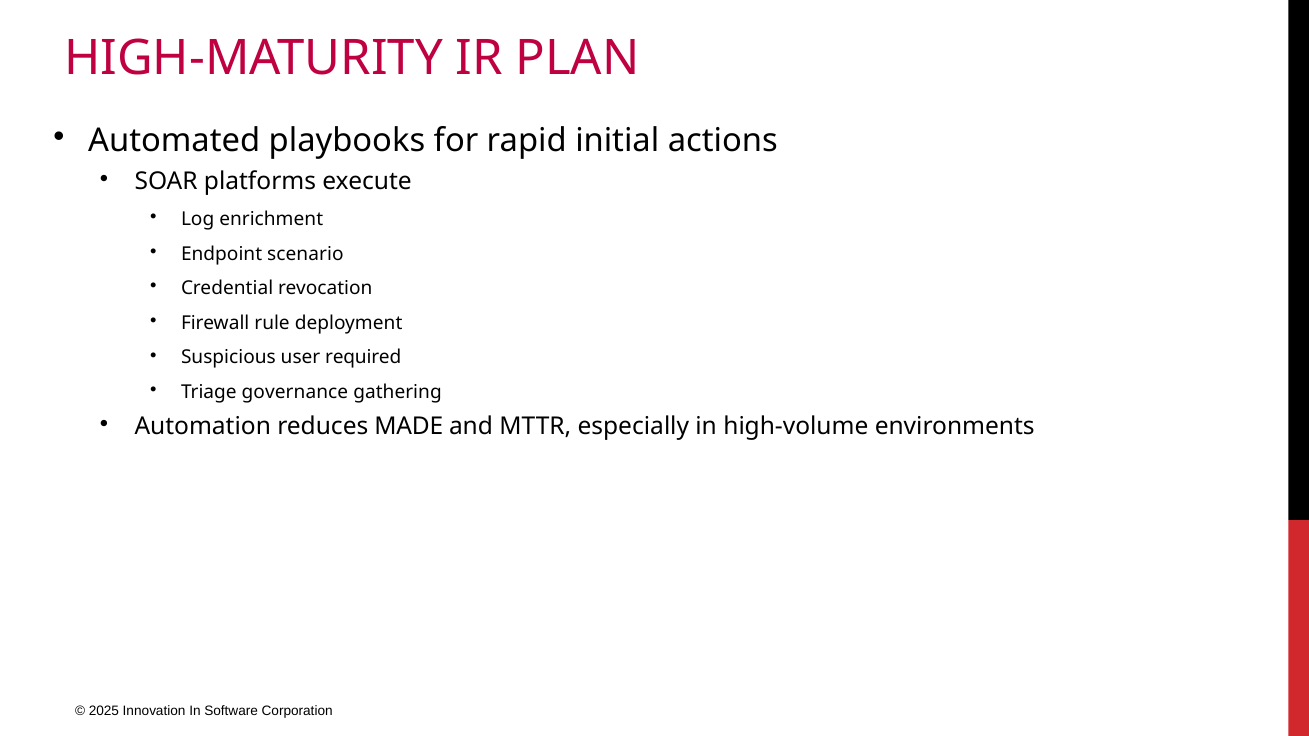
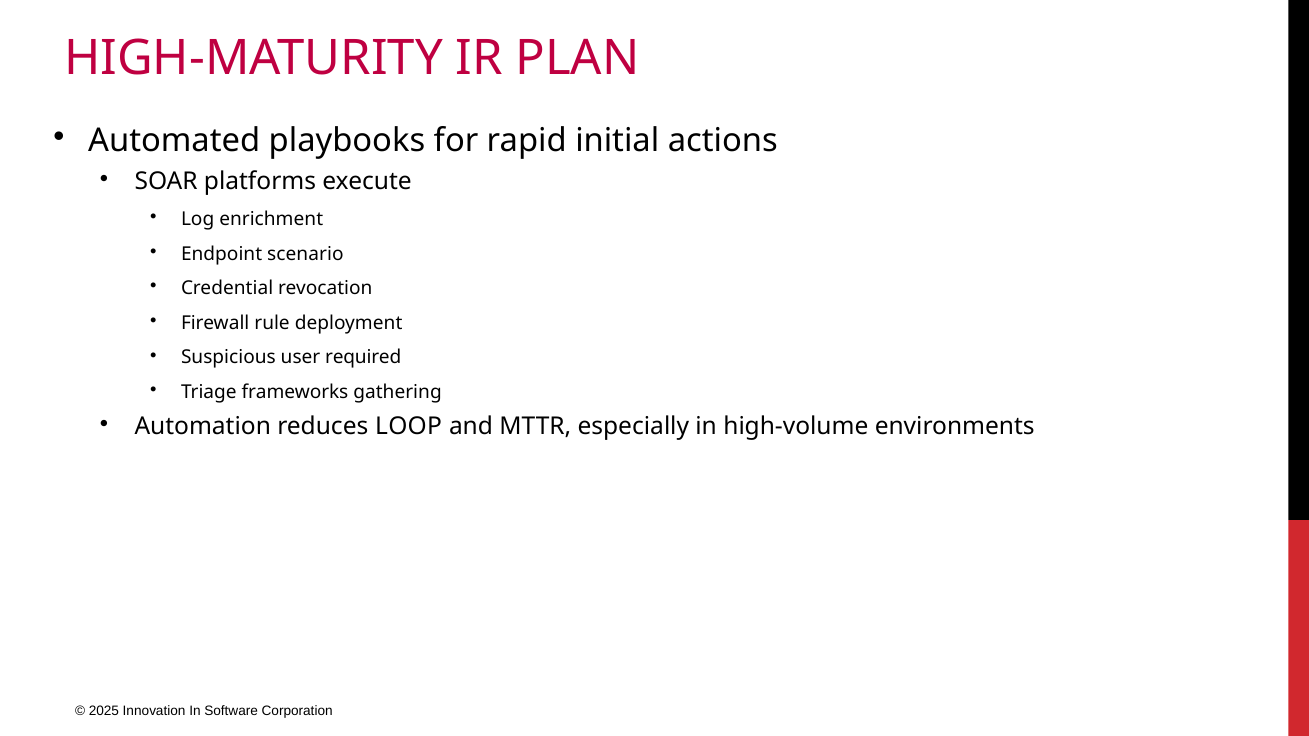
governance: governance -> frameworks (295, 392)
MADE: MADE -> LOOP (409, 426)
